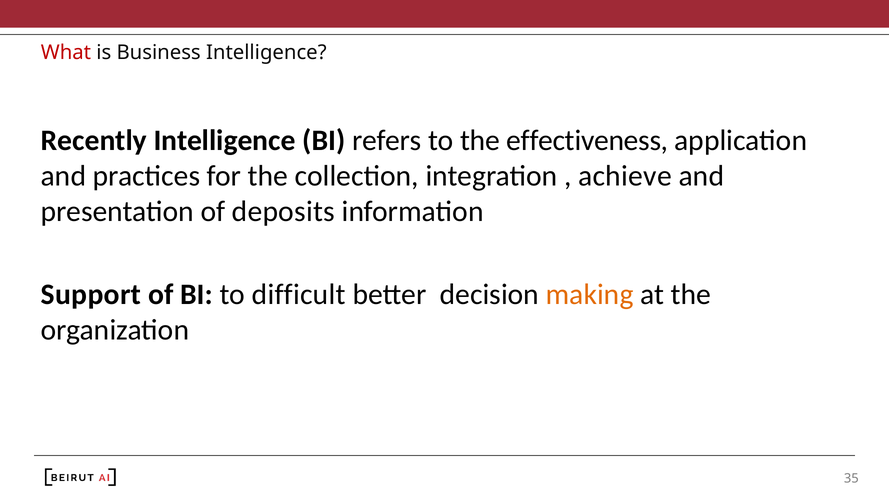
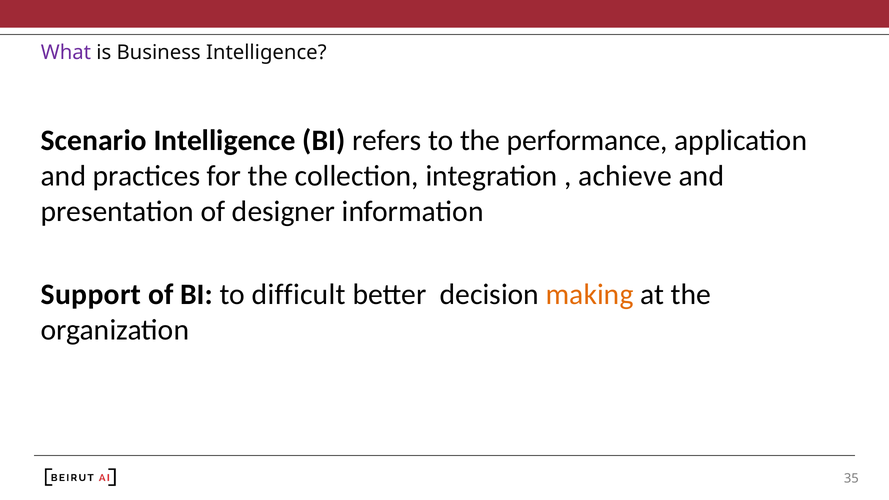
What colour: red -> purple (66, 52)
Recently: Recently -> Scenario (94, 140)
effectiveness: effectiveness -> performance (587, 140)
deposits: deposits -> designer (284, 212)
